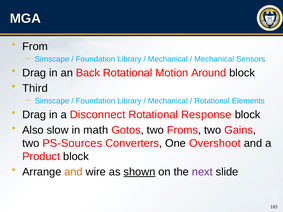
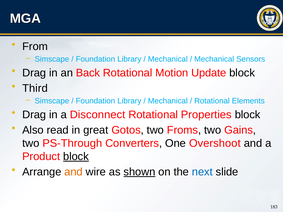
Around: Around -> Update (209, 73)
Response: Response -> Properties (206, 115)
slow: slow -> read (58, 130)
math: math -> great (96, 130)
PS-Sources: PS-Sources -> PS-Through (72, 143)
block underline: none -> present (76, 157)
next colour: purple -> blue (202, 172)
